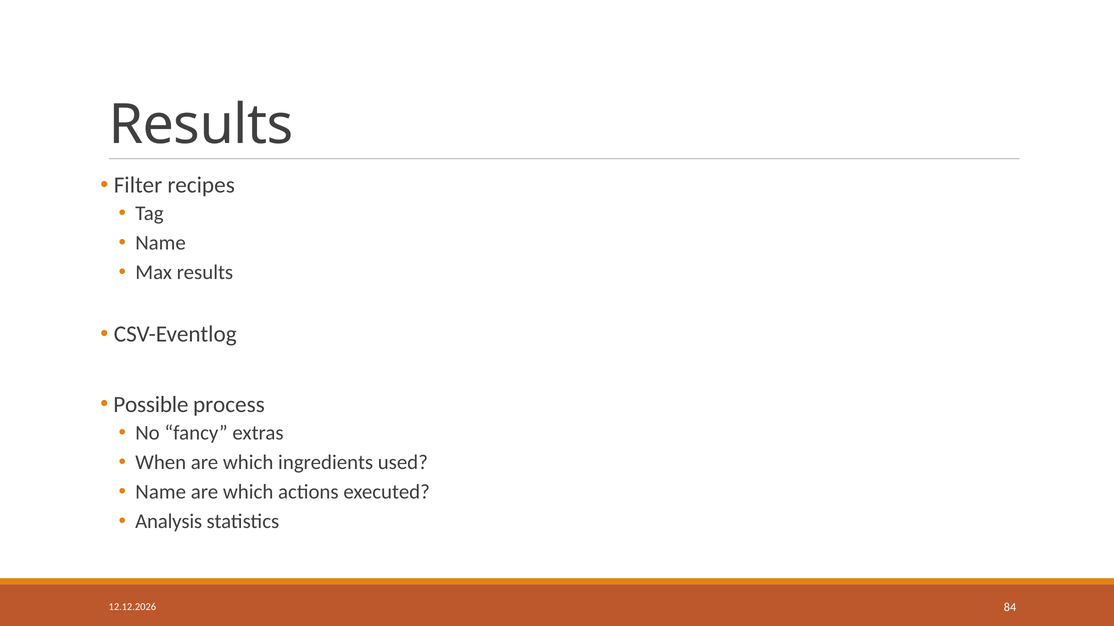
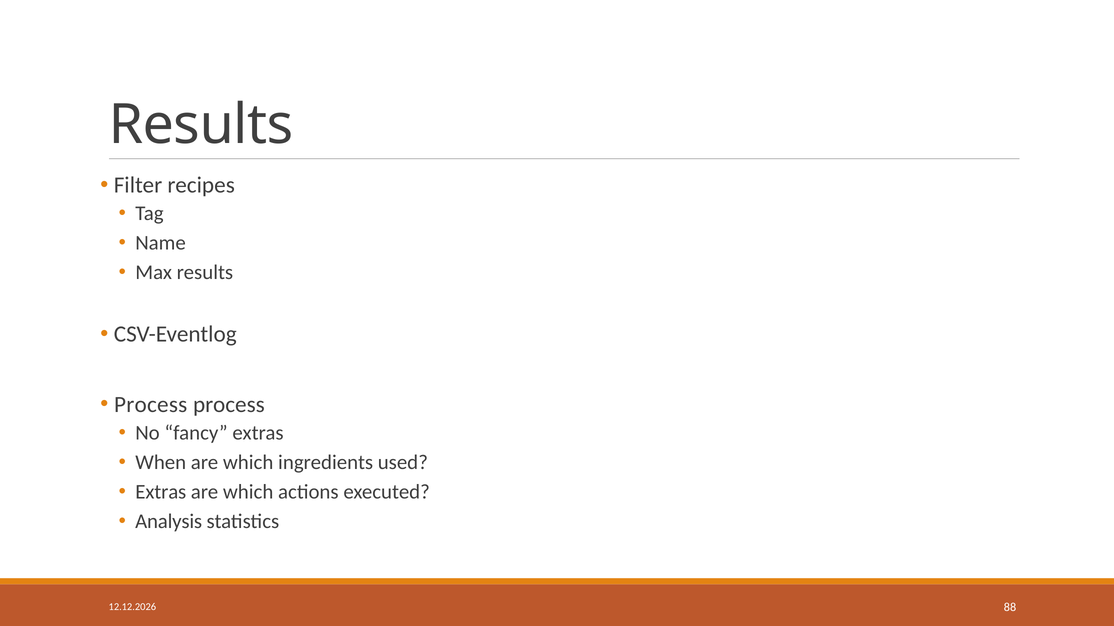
Possible: Possible -> Process (151, 405)
Name: Name -> Extras (161, 492)
84: 84 -> 88 (1010, 608)
